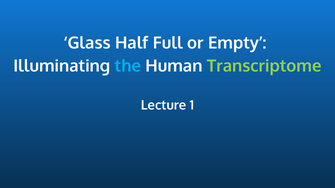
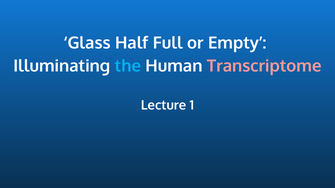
Transcriptome colour: light green -> pink (264, 66)
